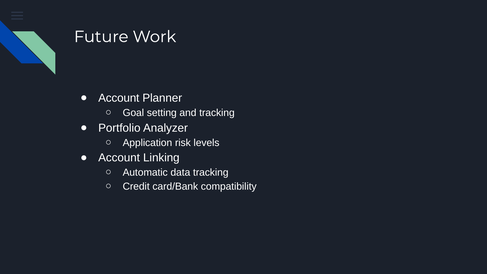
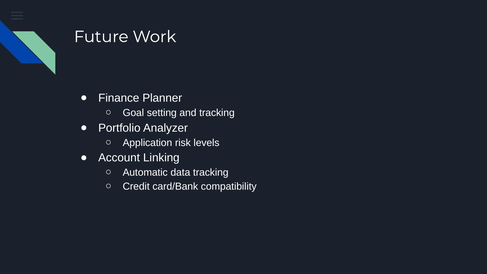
Account: Account -> Finance (119, 98)
